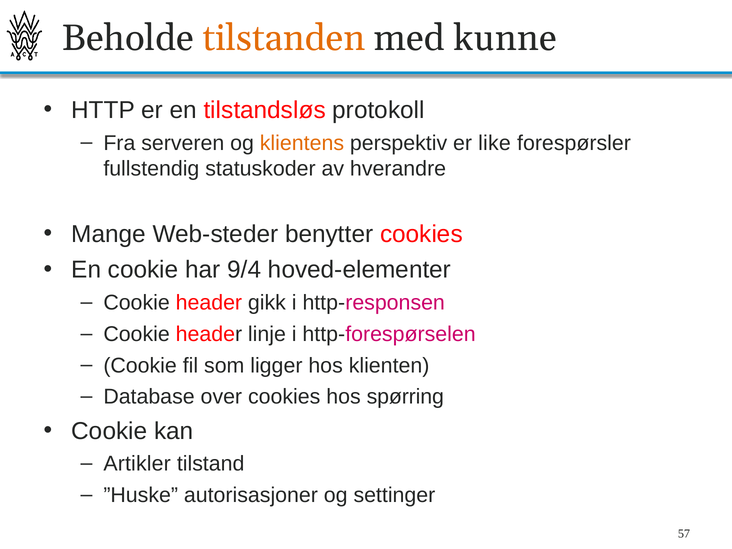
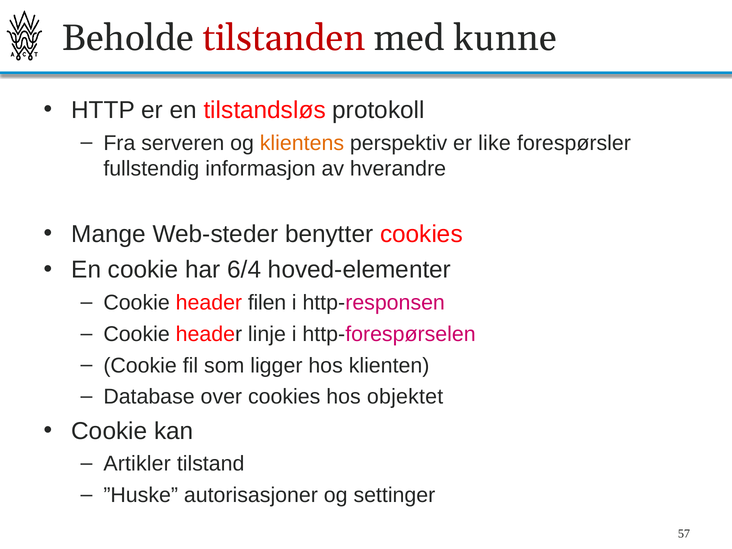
tilstanden colour: orange -> red (284, 38)
statuskoder: statuskoder -> informasjon (260, 169)
9/4: 9/4 -> 6/4 (244, 270)
gikk: gikk -> filen (267, 303)
spørring: spørring -> objektet (405, 397)
